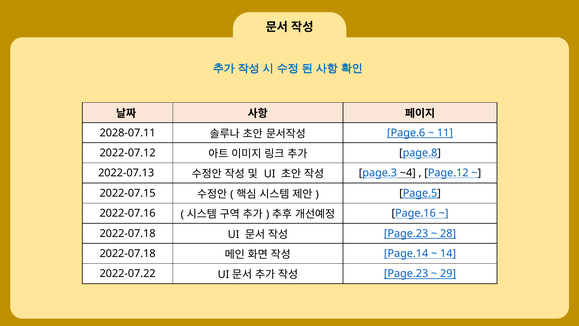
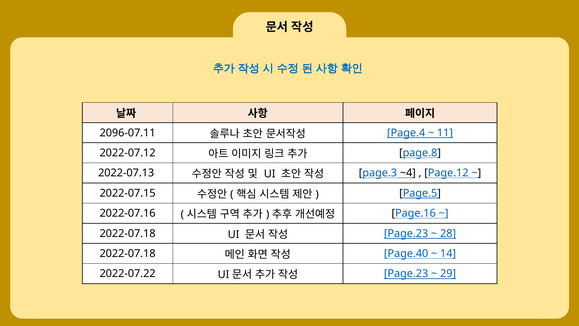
2028-07.11: 2028-07.11 -> 2096-07.11 (128, 133)
Page.6: Page.6 -> Page.4 (406, 133)
Page.14: Page.14 -> Page.40 (406, 253)
